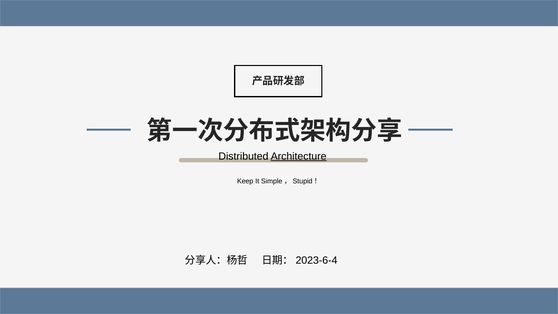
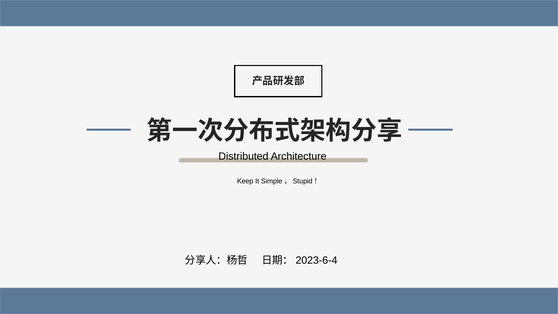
Architecture underline: present -> none (299, 156)
